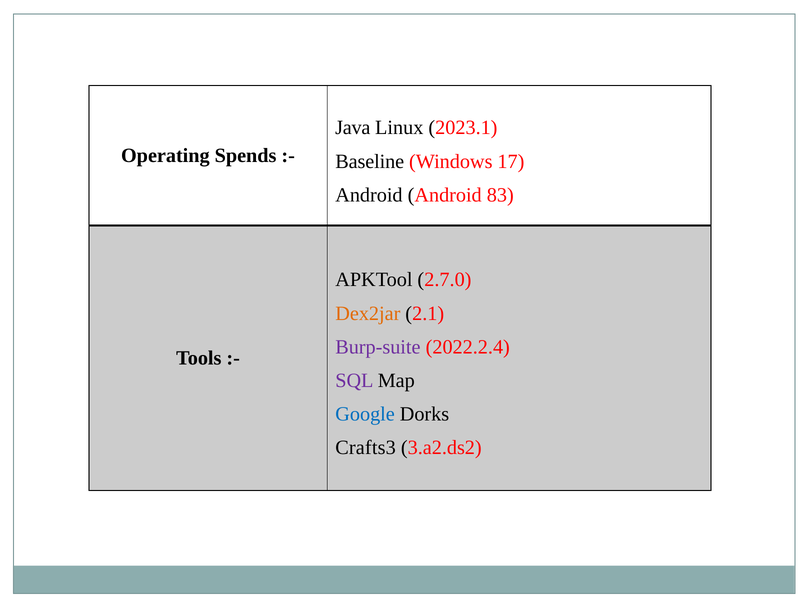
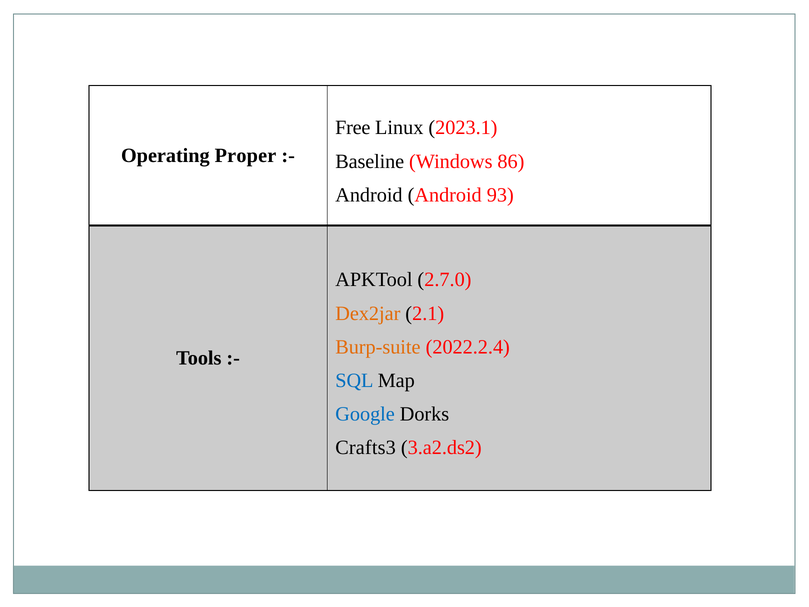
Java: Java -> Free (353, 128)
Spends: Spends -> Proper (245, 156)
17: 17 -> 86 (511, 161)
83: 83 -> 93 (500, 195)
Burp-suite colour: purple -> orange (378, 347)
SQL colour: purple -> blue (354, 380)
